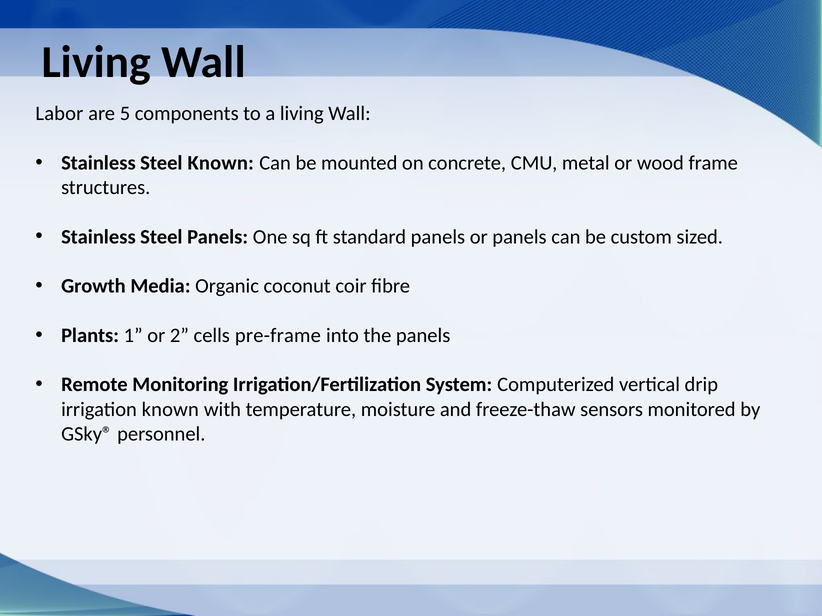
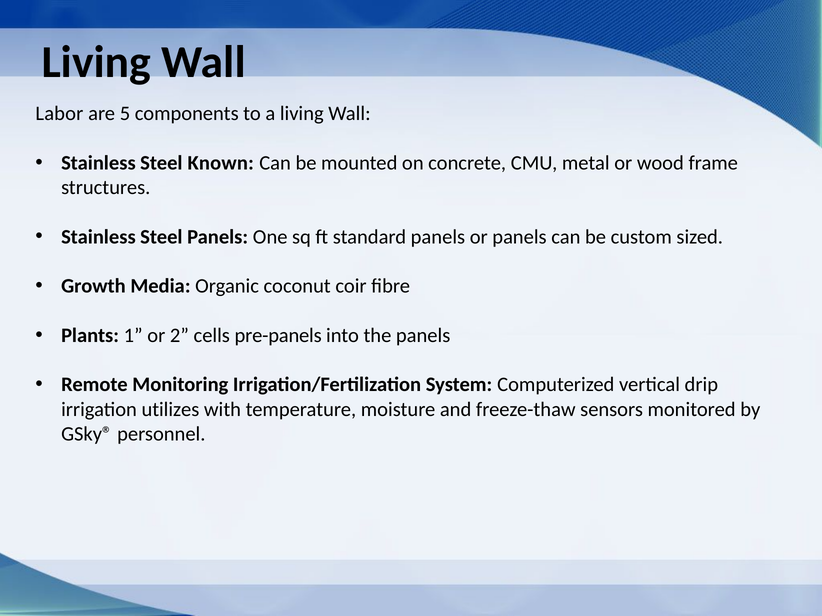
pre-frame: pre-frame -> pre-panels (278, 336)
irrigation known: known -> utilizes (170, 410)
